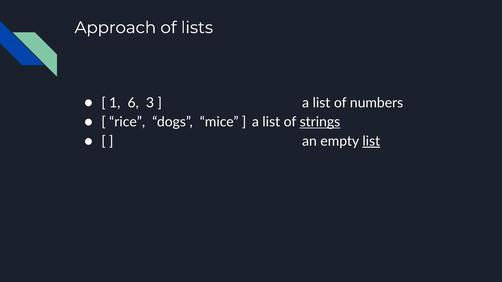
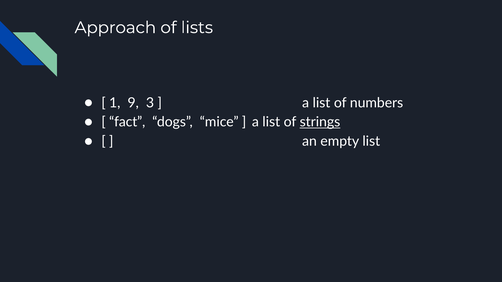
6: 6 -> 9 (133, 103)
rice: rice -> fact (127, 122)
list underline: present -> none (371, 141)
